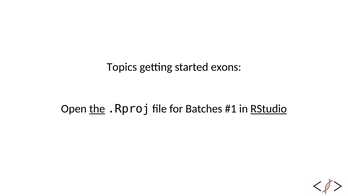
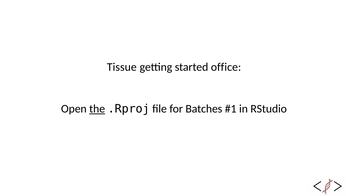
Topics: Topics -> Tissue (122, 67)
exons: exons -> office (226, 67)
RStudio underline: present -> none (269, 109)
